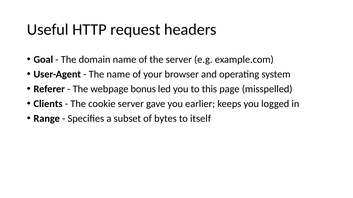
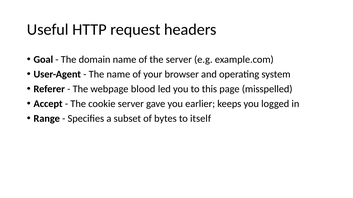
bonus: bonus -> blood (143, 89)
Clients: Clients -> Accept (48, 104)
